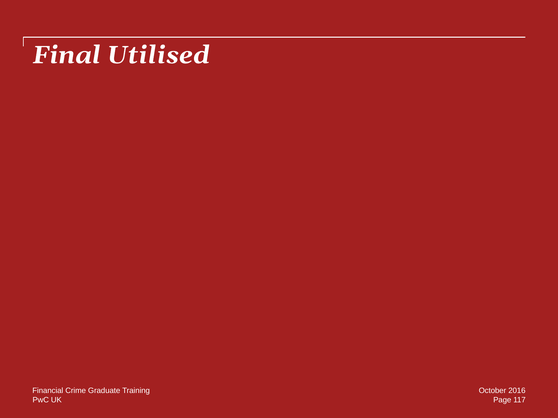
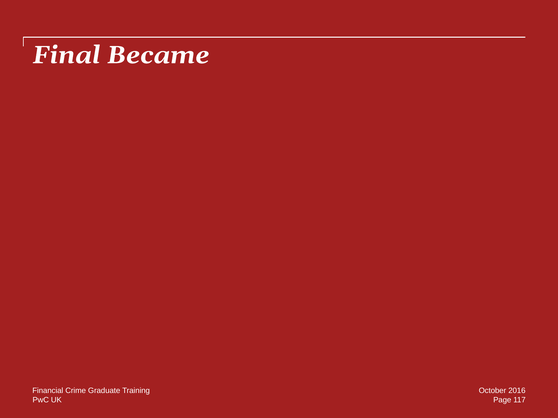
Utilised: Utilised -> Became (158, 55)
